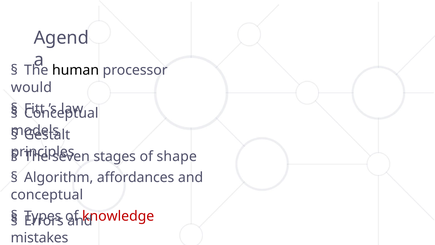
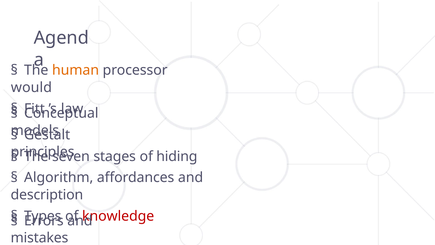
human colour: black -> orange (76, 70)
shape: shape -> hiding (177, 156)
conceptual: conceptual -> description (47, 195)
